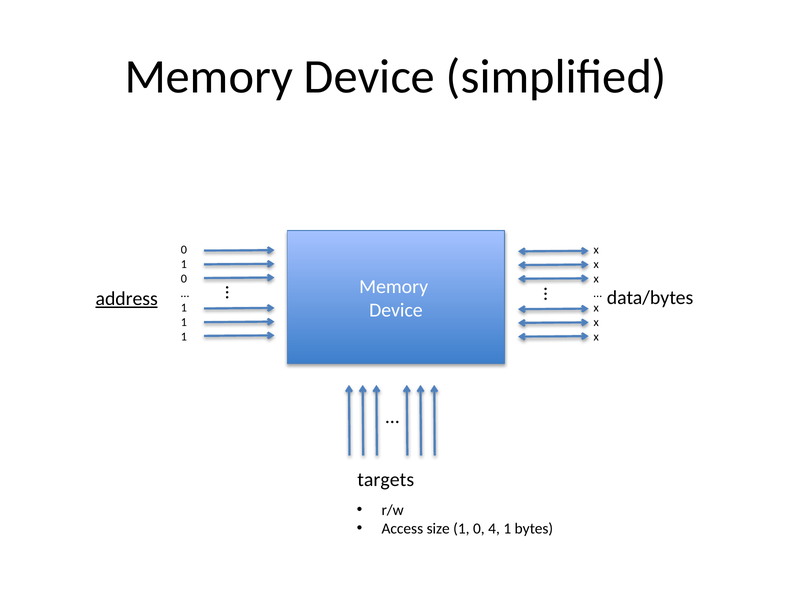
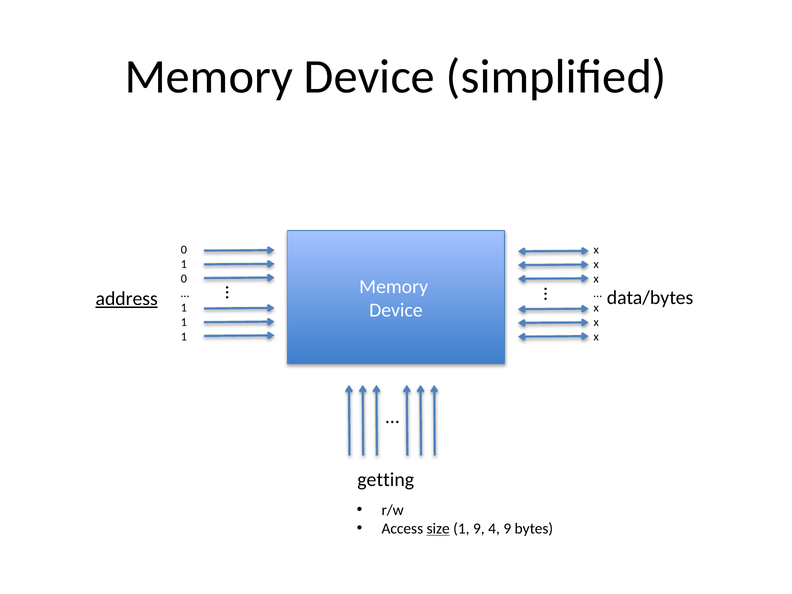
targets: targets -> getting (386, 480)
size underline: none -> present (438, 529)
0: 0 -> 9 (479, 529)
4 1: 1 -> 9 (507, 529)
